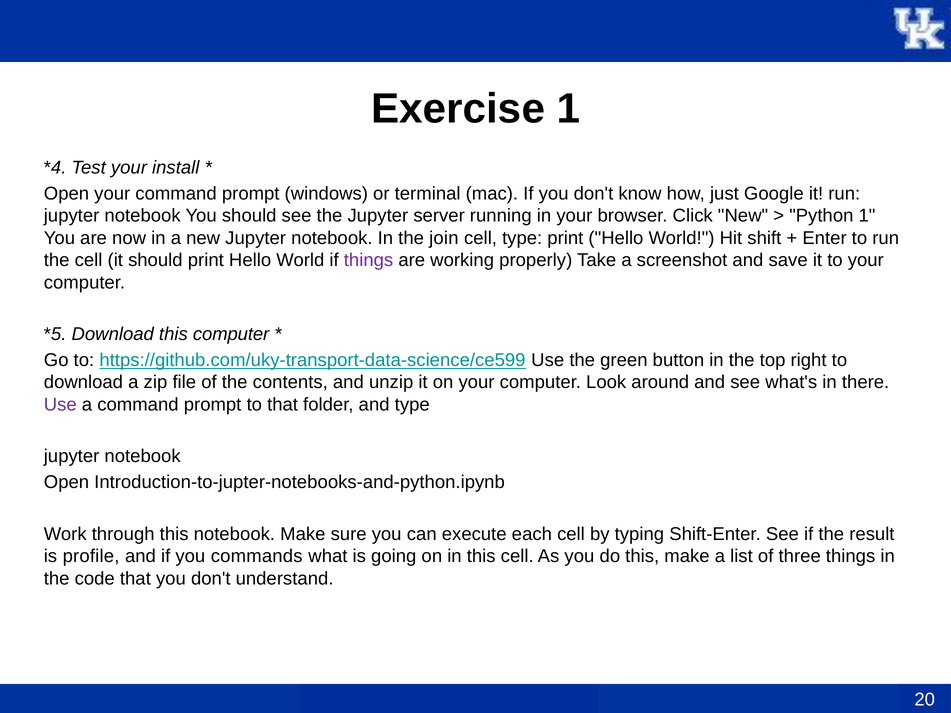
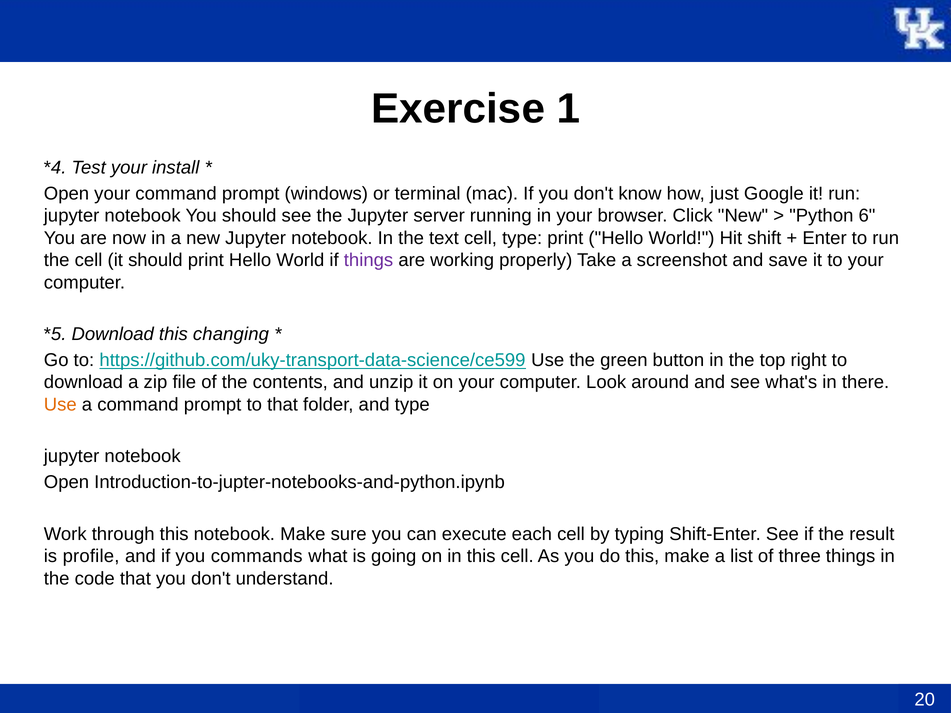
Python 1: 1 -> 6 (867, 216)
join: join -> text (444, 238)
this computer: computer -> changing (231, 334)
Use colour: purple -> orange (60, 405)
